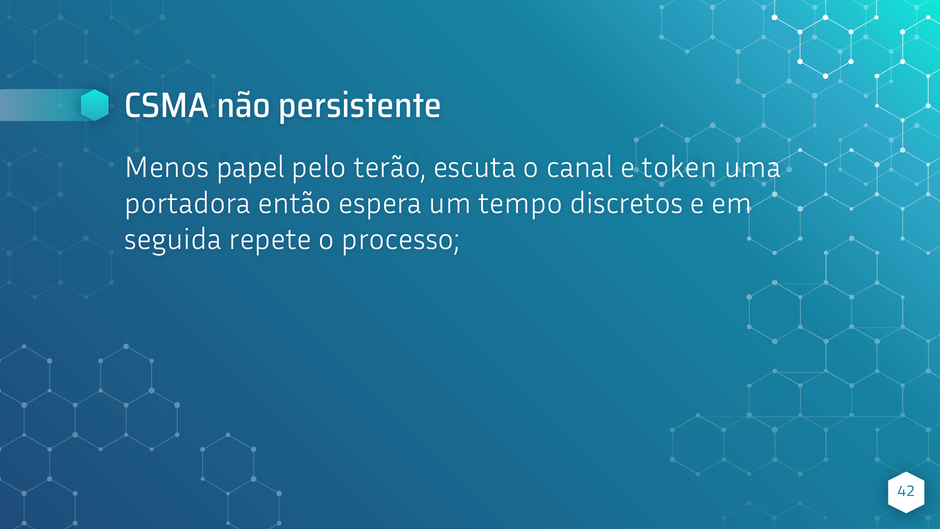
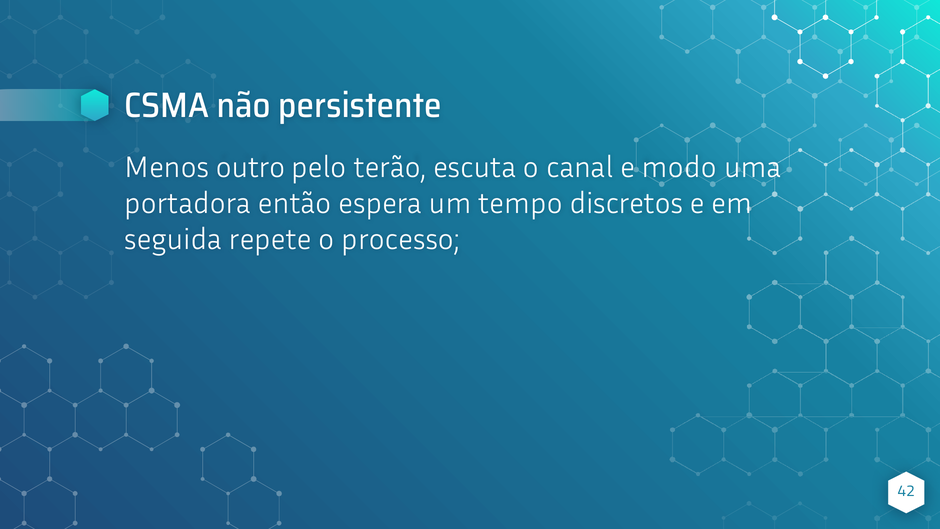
papel: papel -> outro (251, 167)
token: token -> modo (680, 167)
